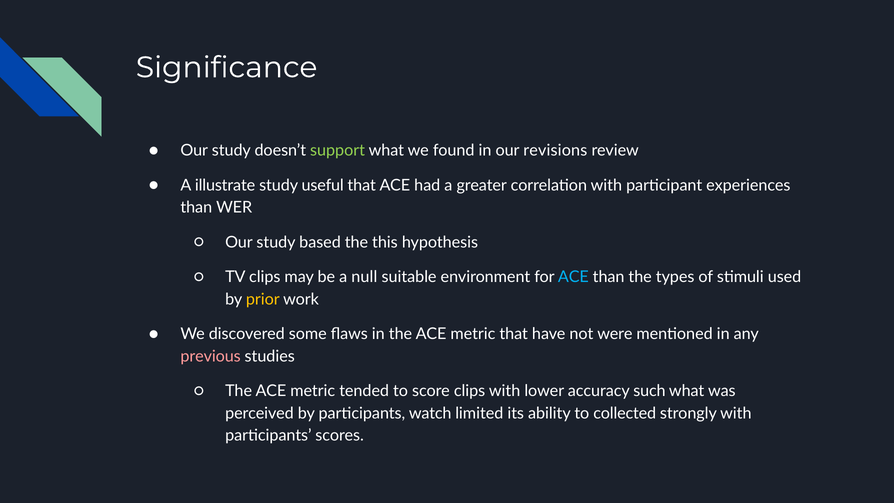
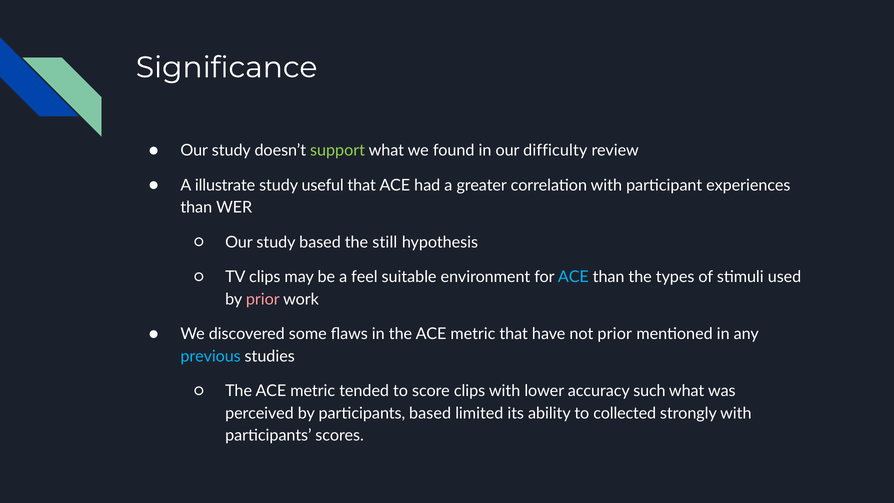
revisions: revisions -> difficulty (555, 151)
this: this -> still (385, 242)
null: null -> feel (364, 277)
prior colour: yellow -> pink (263, 299)
not were: were -> prior (615, 334)
previous colour: pink -> light blue (211, 356)
participants watch: watch -> based (430, 413)
